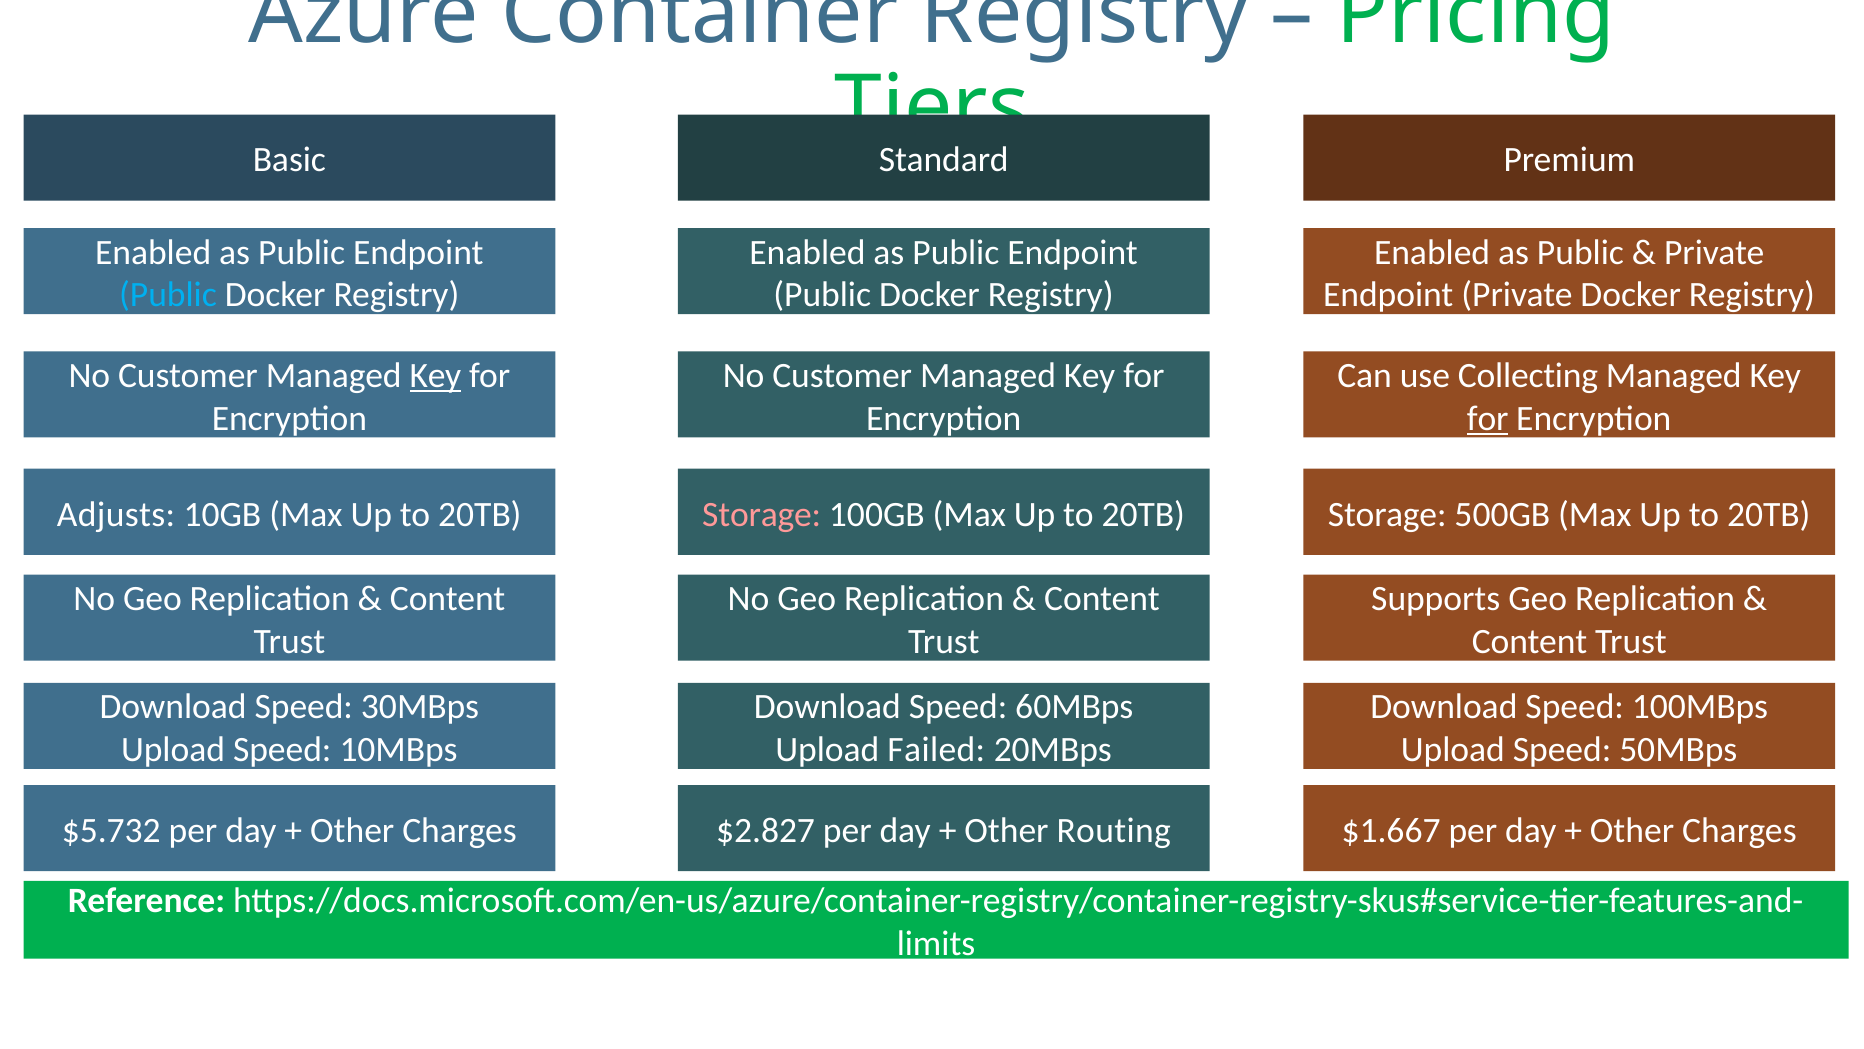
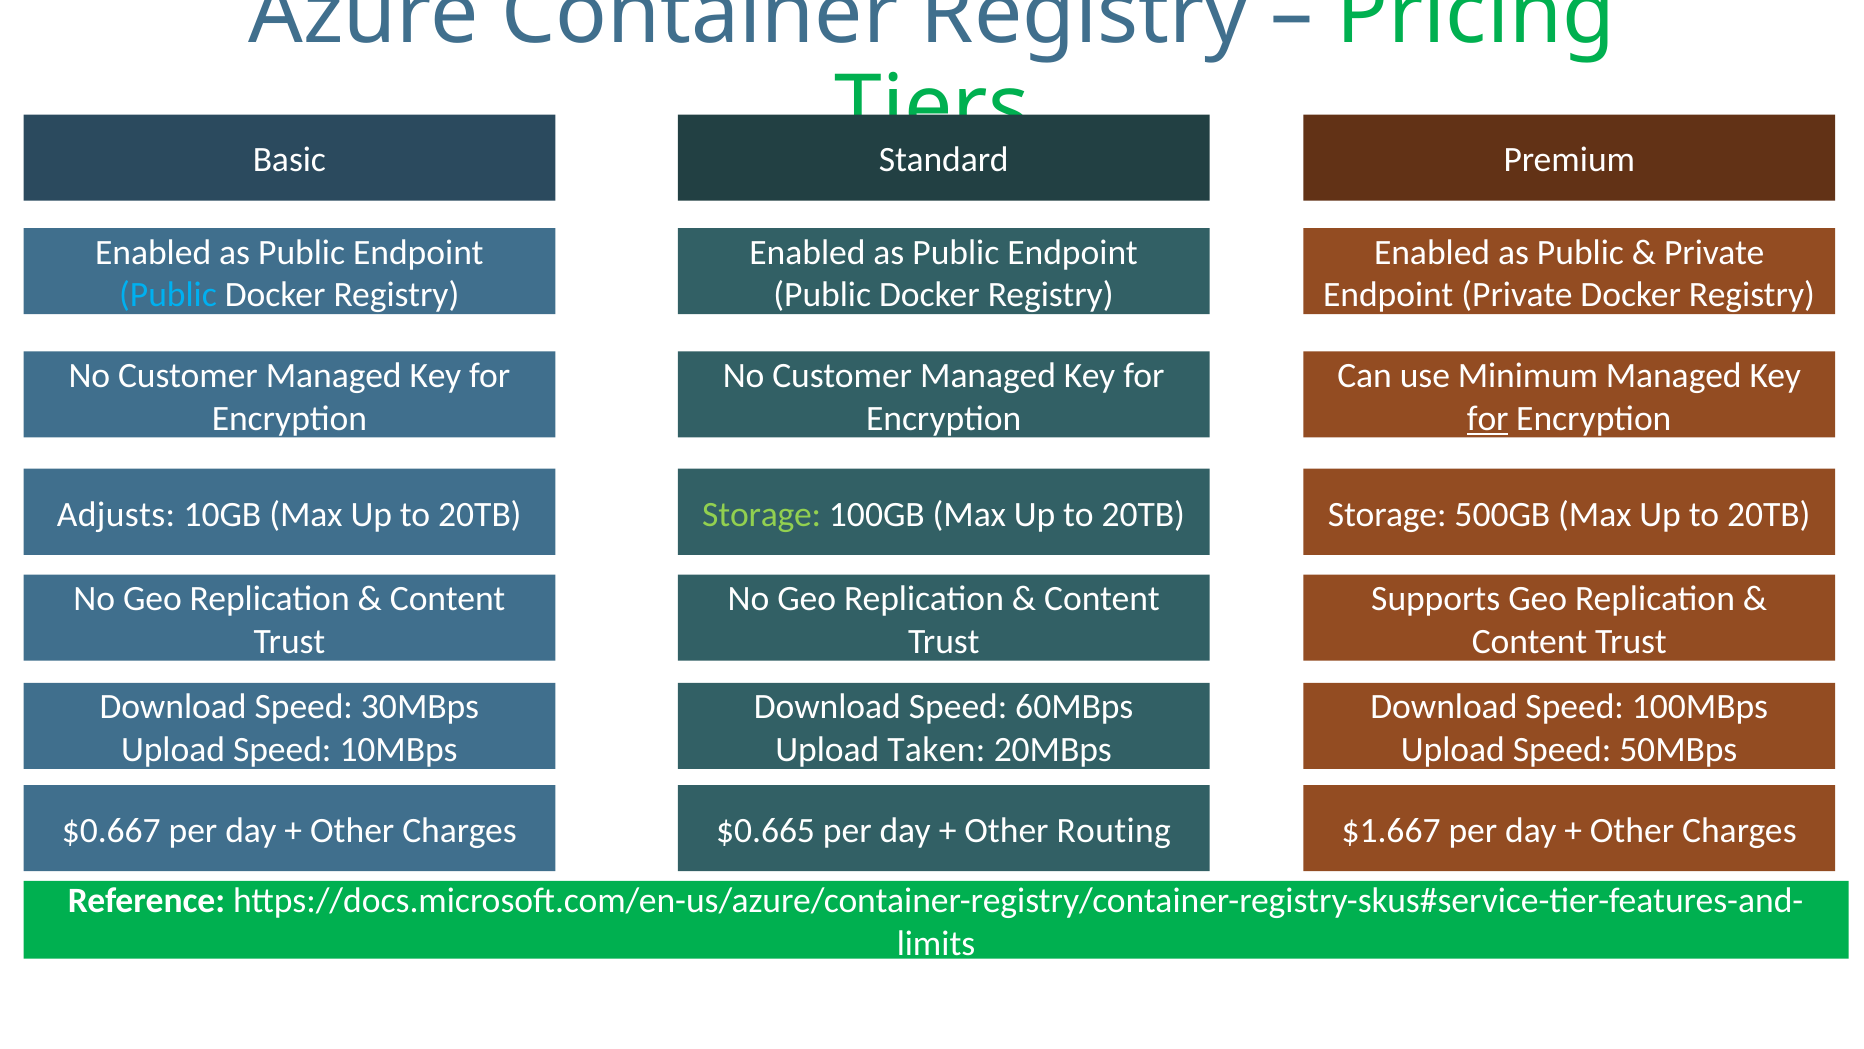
Key underline: present -> none (435, 375)
Collecting: Collecting -> Minimum (1528, 375)
Storage colour: pink -> light green (762, 514)
Failed: Failed -> Taken (936, 749)
$5.732: $5.732 -> $0.667 (111, 830)
$2.827: $2.827 -> $0.665 (766, 830)
